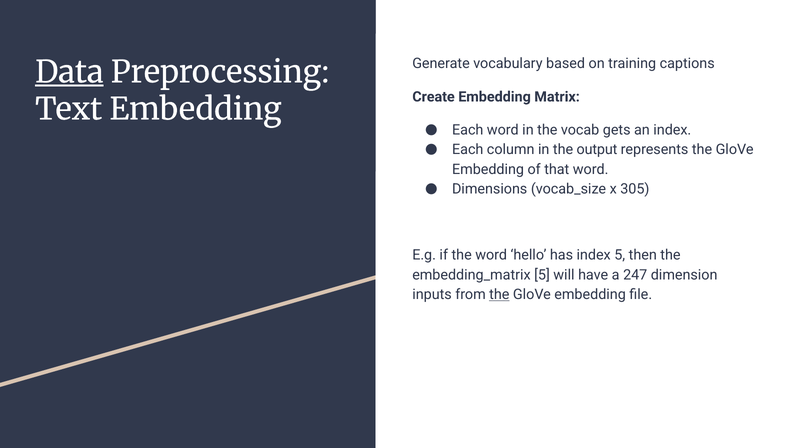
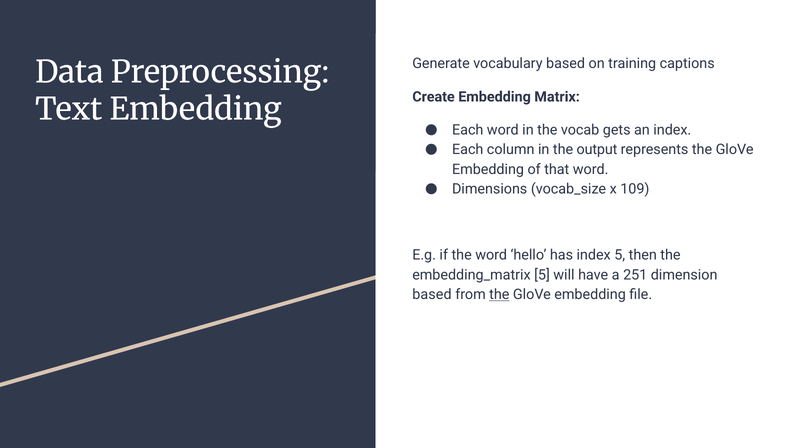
Data underline: present -> none (69, 72)
305: 305 -> 109 (635, 189)
247: 247 -> 251 (635, 275)
inputs: inputs -> based (432, 294)
